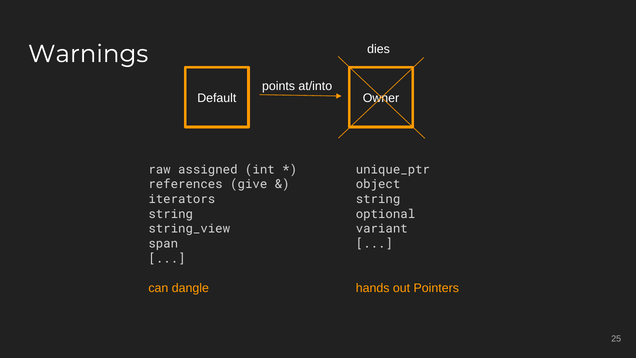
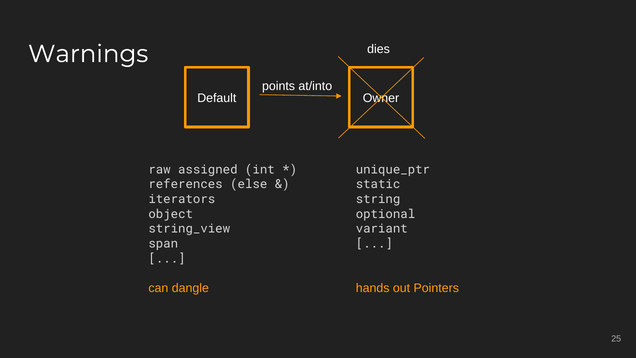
give: give -> else (249, 184)
object: object -> static (378, 184)
string: string -> object (171, 214)
